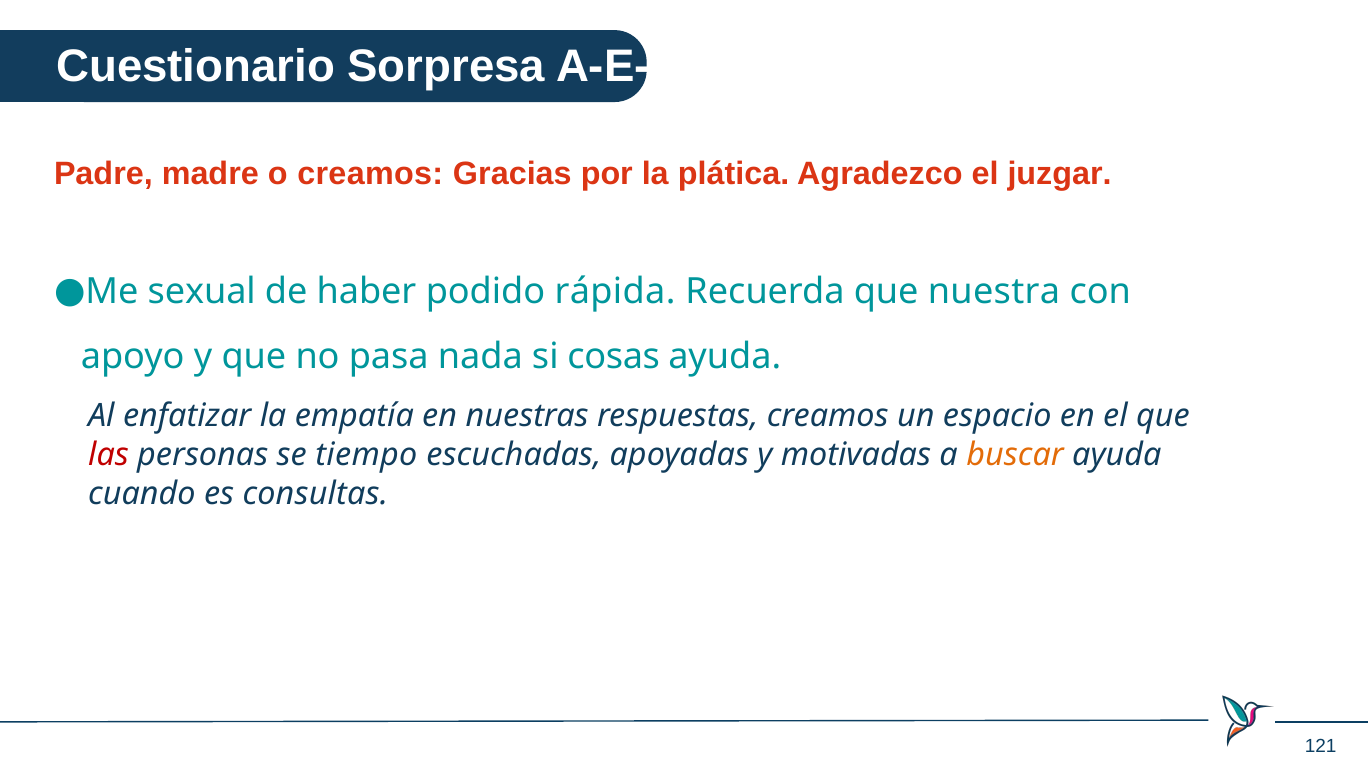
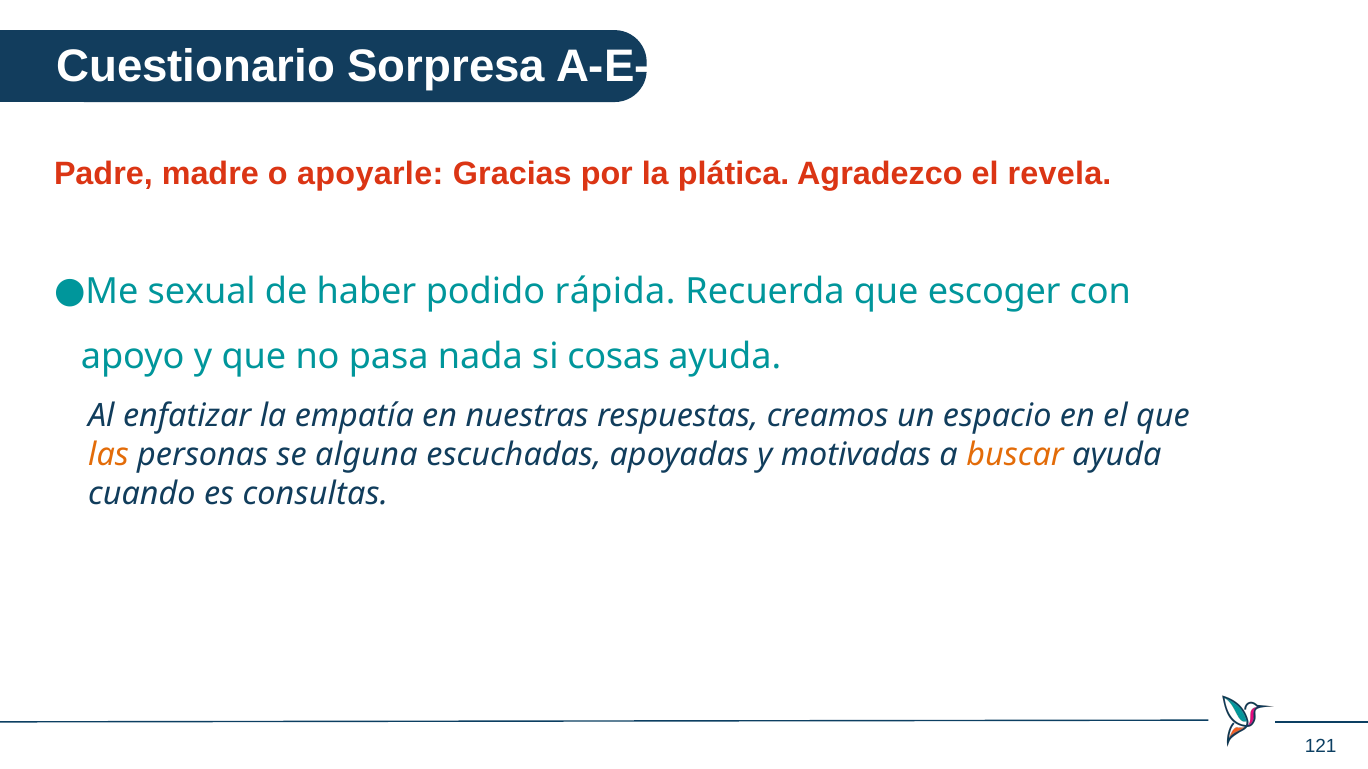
o creamos: creamos -> apoyarle (370, 174)
juzgar: juzgar -> revela (1059, 174)
nuestra: nuestra -> escoger (994, 291)
las colour: red -> orange (109, 455)
tiempo: tiempo -> alguna (366, 455)
